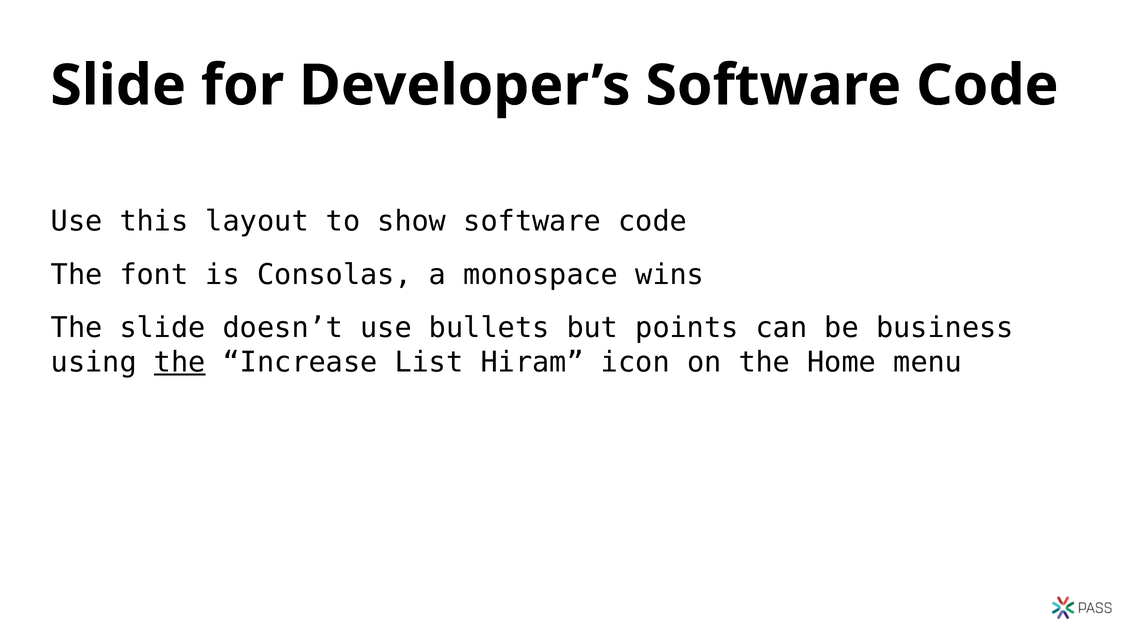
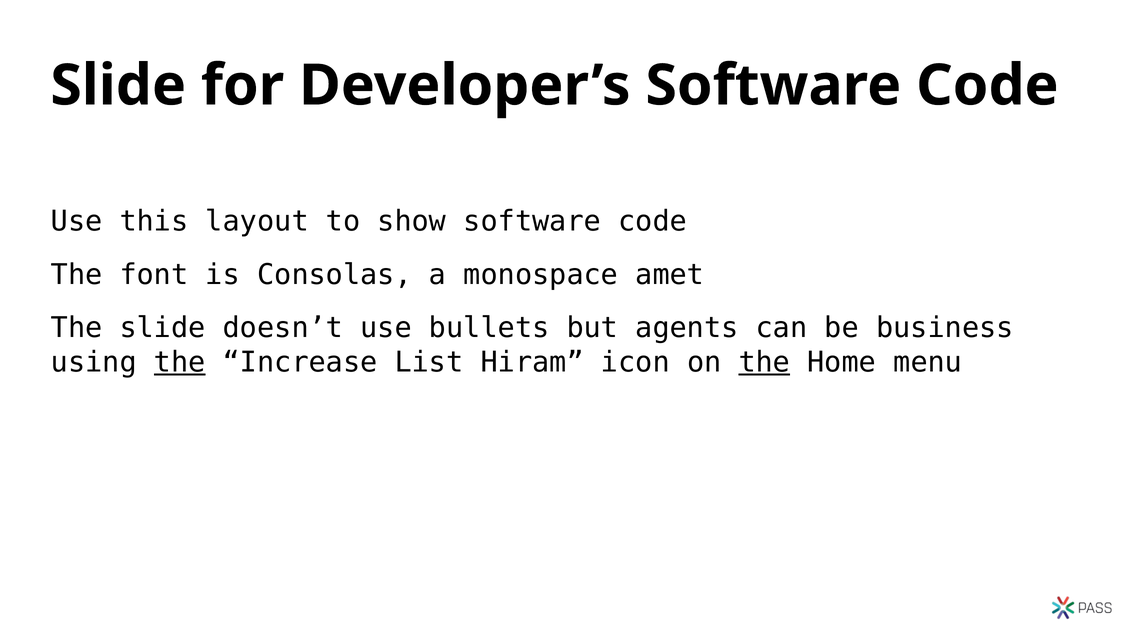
wins: wins -> amet (670, 275)
points: points -> agents (687, 328)
the underline: none -> present (764, 362)
